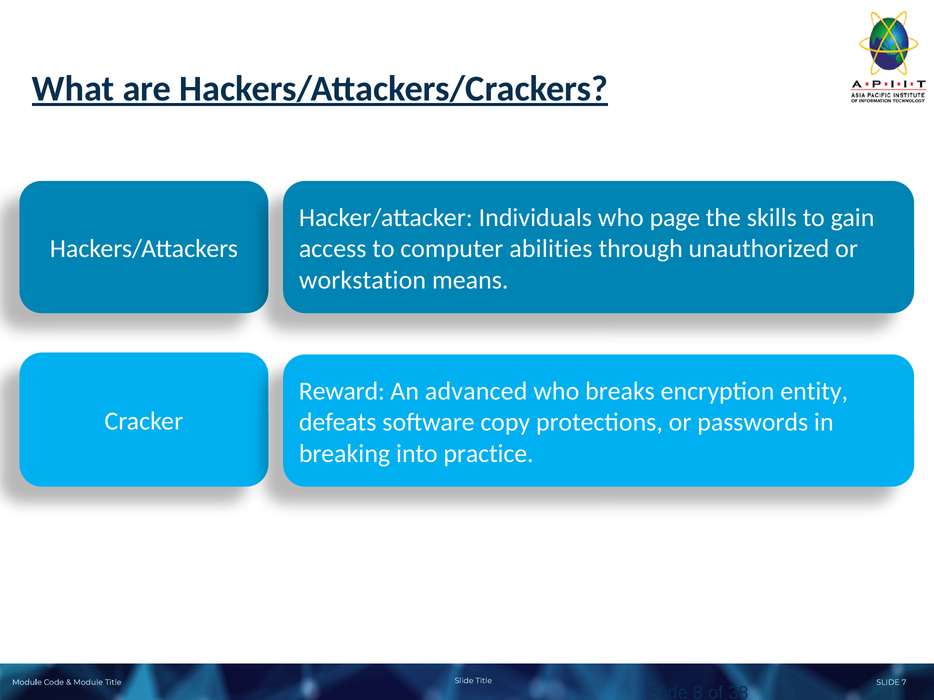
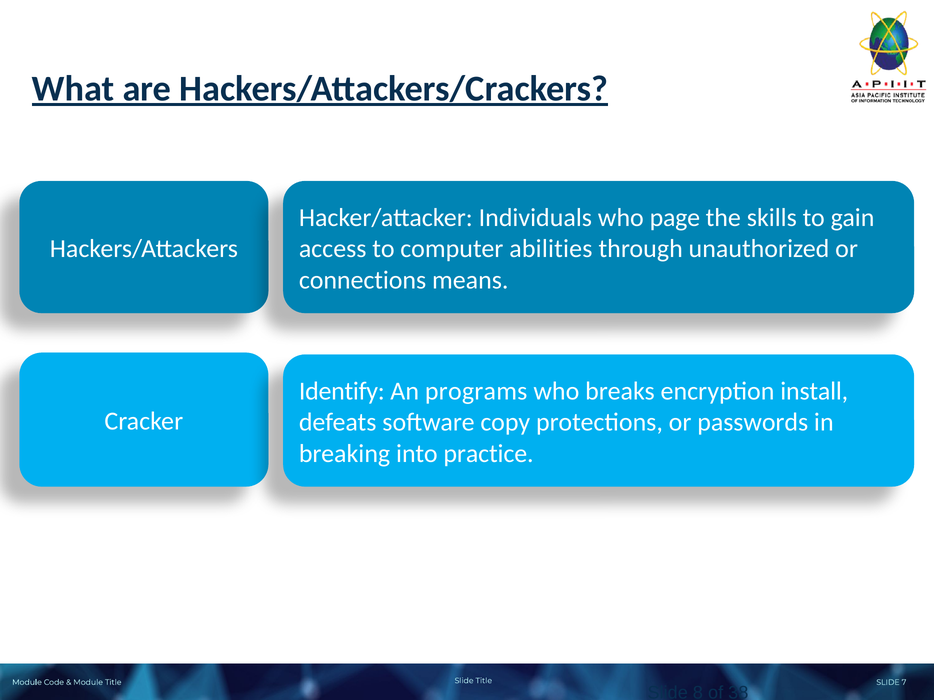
workstation: workstation -> connections (363, 280)
Reward: Reward -> Identify (342, 392)
advanced: advanced -> programs (476, 392)
entity: entity -> install (814, 392)
